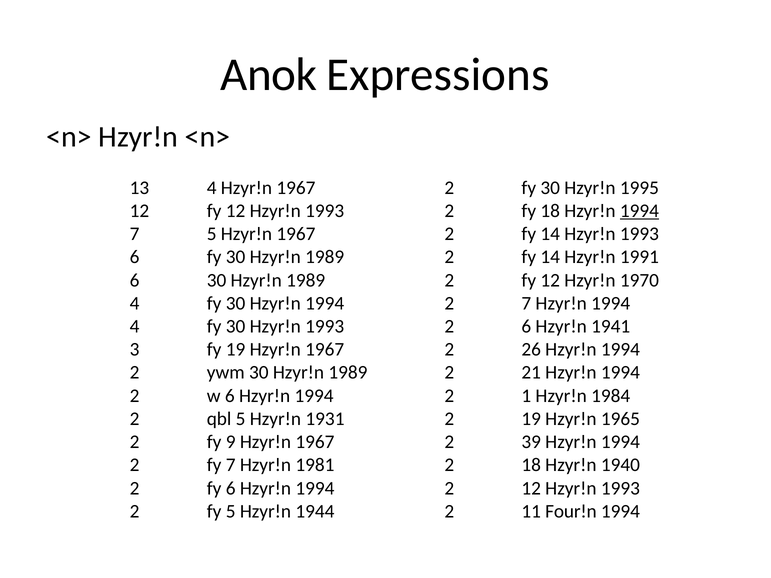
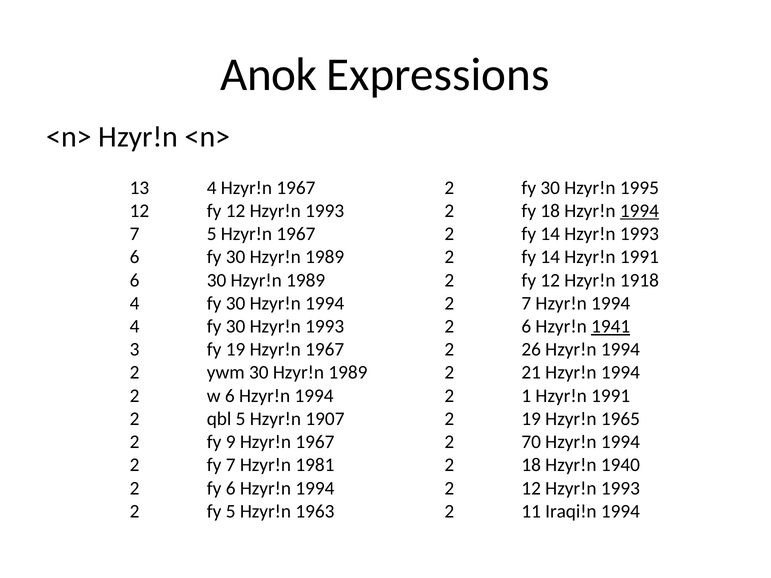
1970: 1970 -> 1918 (639, 280)
1941 underline: none -> present (611, 327)
1 Hzyr!n 1984: 1984 -> 1991 (611, 396)
1931: 1931 -> 1907 (325, 419)
39: 39 -> 70 (531, 442)
1944: 1944 -> 1963 (315, 512)
Four!n: Four!n -> Iraqi!n (571, 512)
